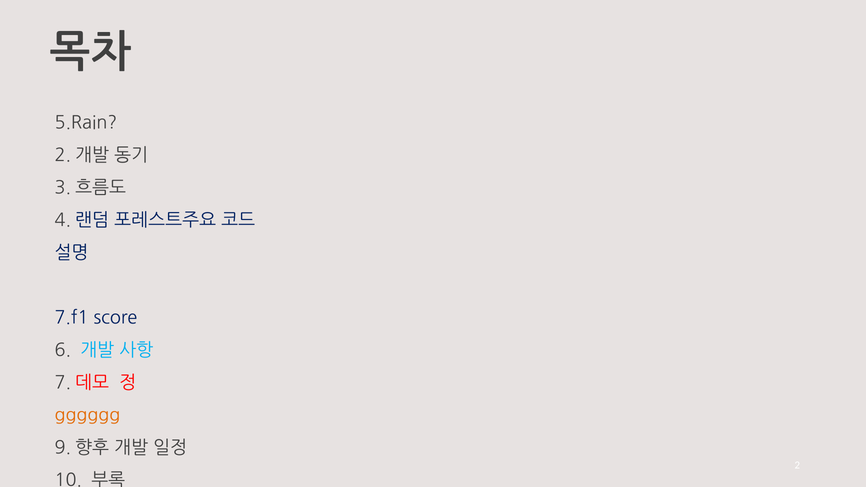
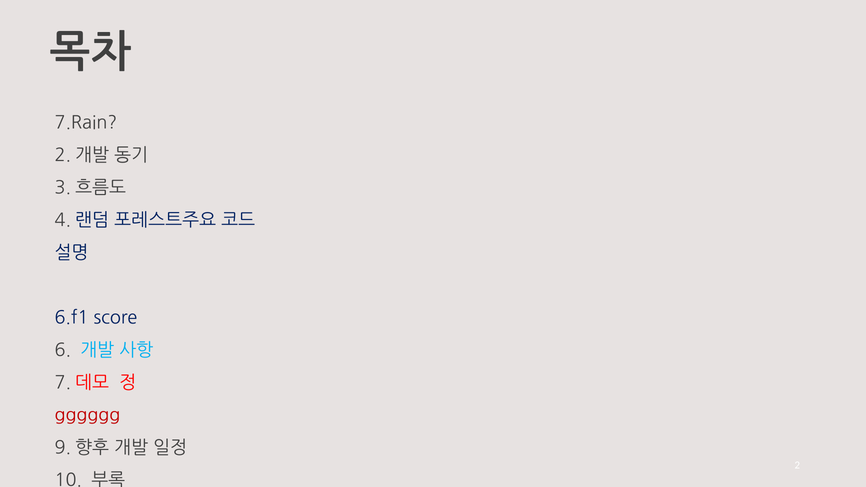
5.Rain: 5.Rain -> 7.Rain (86, 123)
7.f1: 7.f1 -> 6.f1 (72, 318)
gggggg colour: orange -> red (87, 415)
